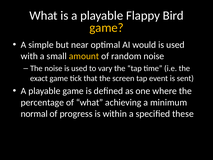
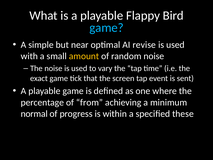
game colour: yellow -> light blue (107, 28)
would: would -> revise (144, 45)
of what: what -> from (90, 102)
